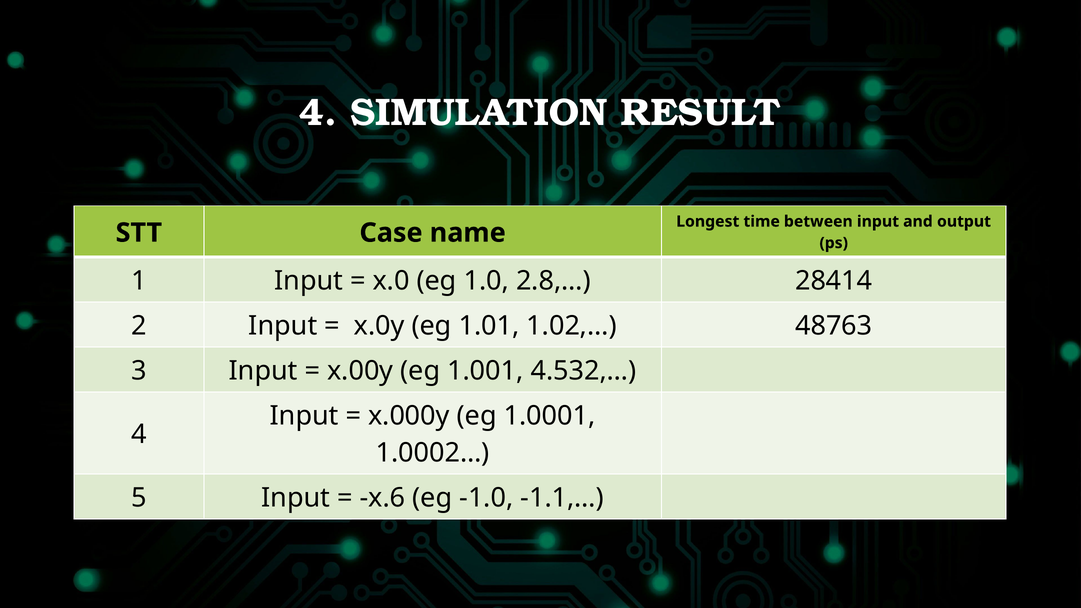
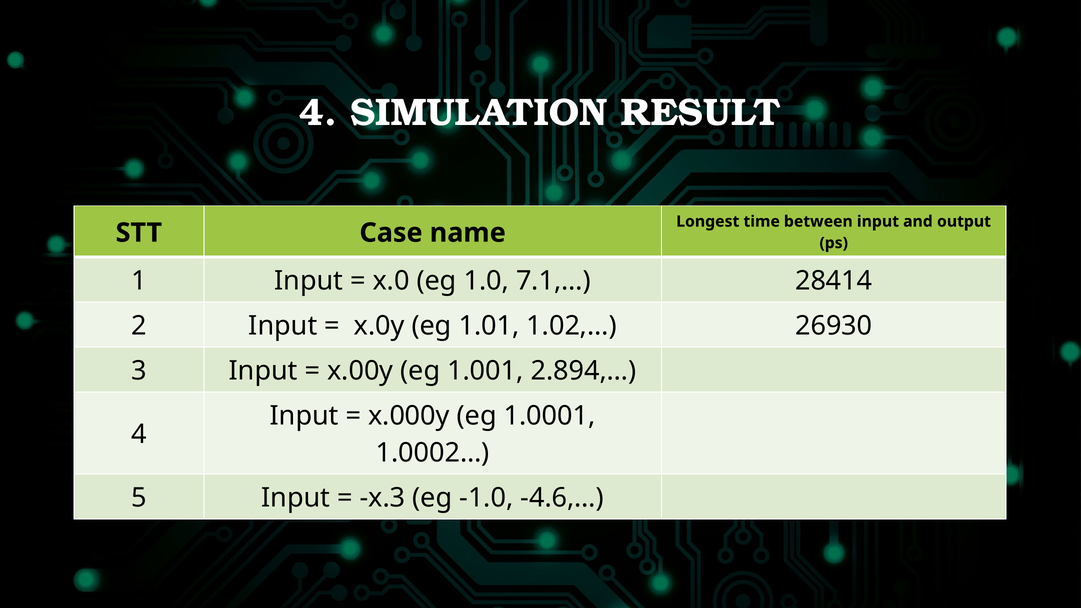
2.8,…: 2.8,… -> 7.1,… (553, 281)
48763: 48763 -> 26930 (834, 326)
4.532,…: 4.532,… -> 2.894,… (583, 371)
x.6: x.6 -> x.3 (382, 498)
-1.1,…: -1.1,… -> -4.6,… (562, 498)
